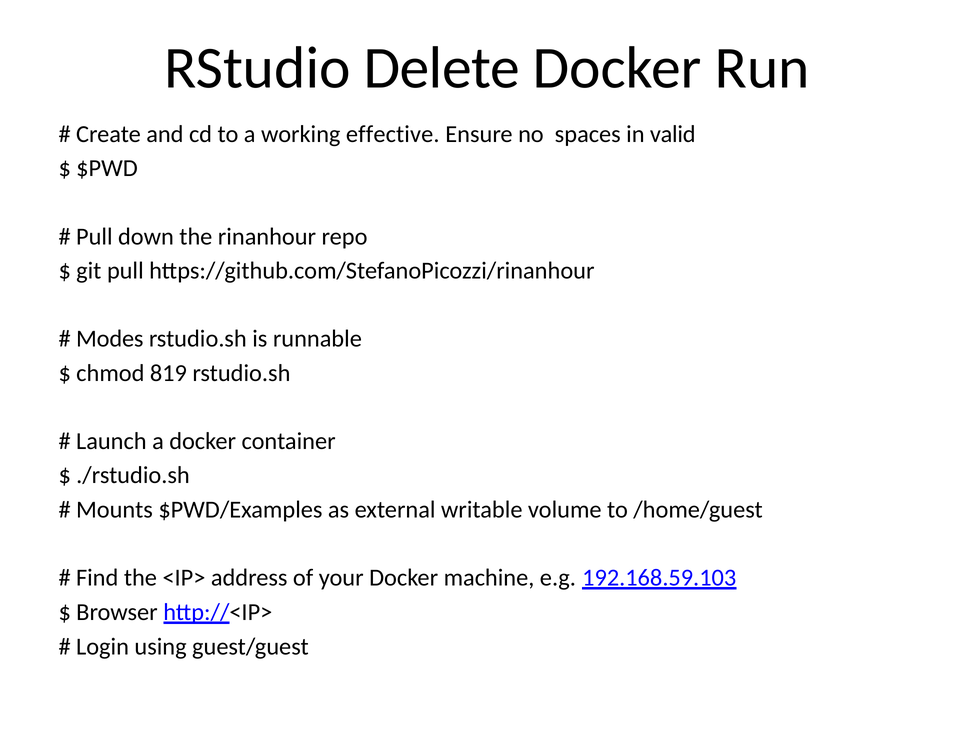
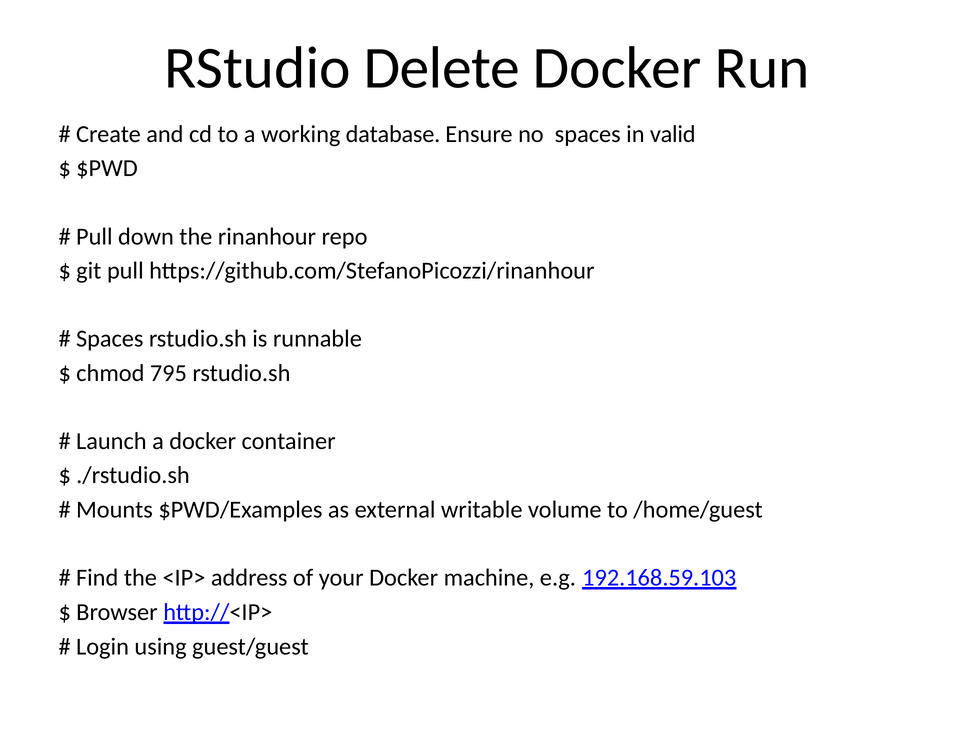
effective: effective -> database (393, 134)
Modes: Modes -> Spaces (110, 339)
819: 819 -> 795 (168, 373)
